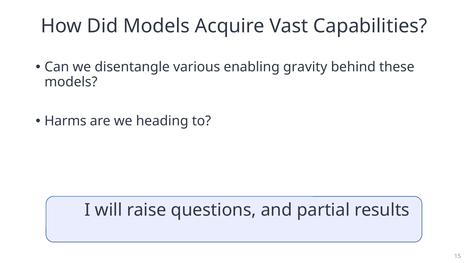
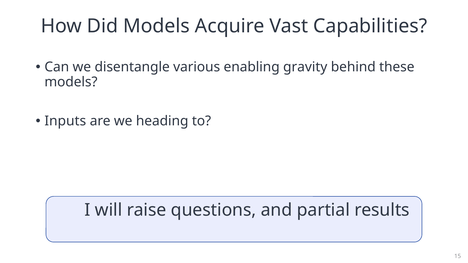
Harms: Harms -> Inputs (65, 121)
